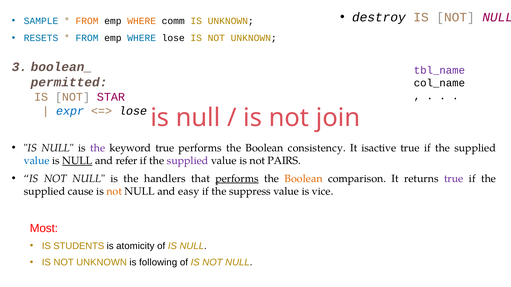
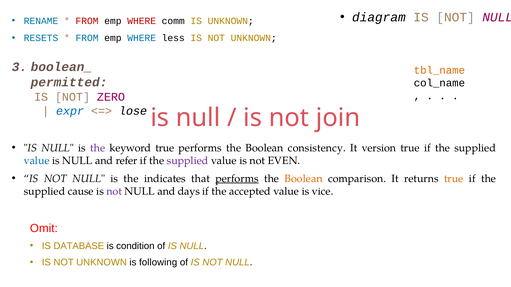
destroy: destroy -> diagram (379, 17)
SAMPLE: SAMPLE -> RENAME (41, 21)
FROM colour: orange -> red (87, 21)
WHERE colour: orange -> red (142, 21)
WHERE lose: lose -> less (173, 38)
tbl_name colour: purple -> orange (439, 70)
STAR: STAR -> ZERO (111, 97)
isactive: isactive -> version (379, 148)
NULL underline: present -> none (77, 161)
PAIRS: PAIRS -> EVEN (284, 161)
handlers: handlers -> indicates (165, 179)
true colour: purple -> orange (454, 179)
not colour: orange -> purple (114, 192)
easy: easy -> days (189, 192)
suppress: suppress -> accepted (250, 192)
Most: Most -> Omit (44, 229)
STUDENTS: STUDENTS -> DATABASE (79, 246)
atomicity: atomicity -> condition (135, 246)
